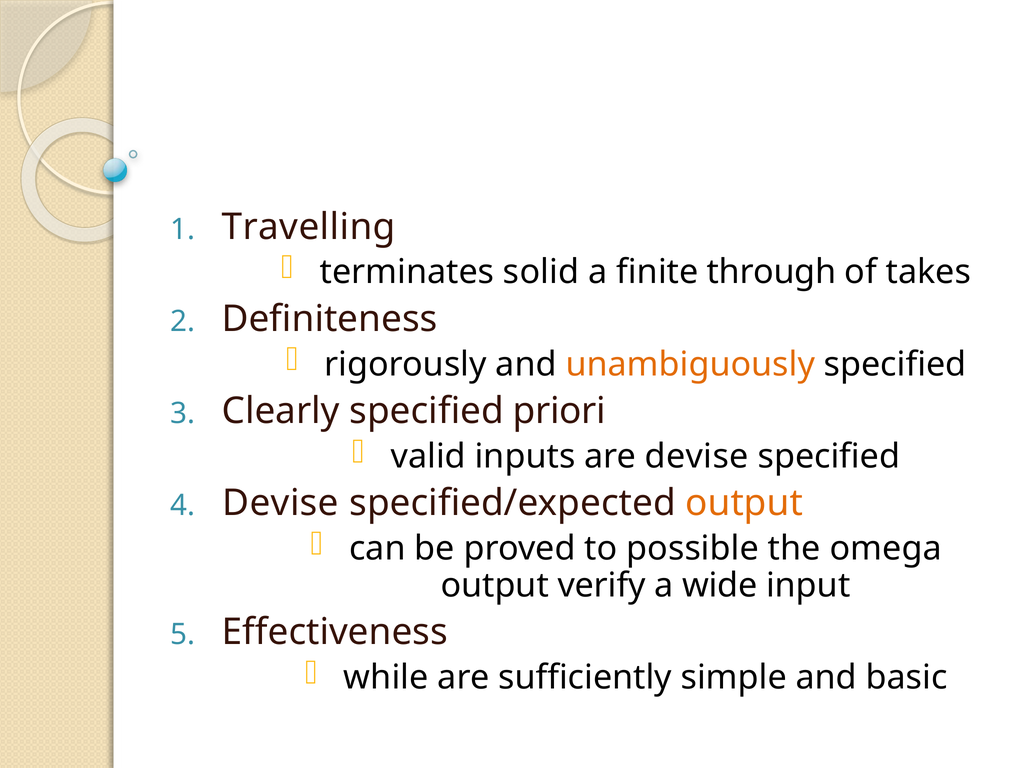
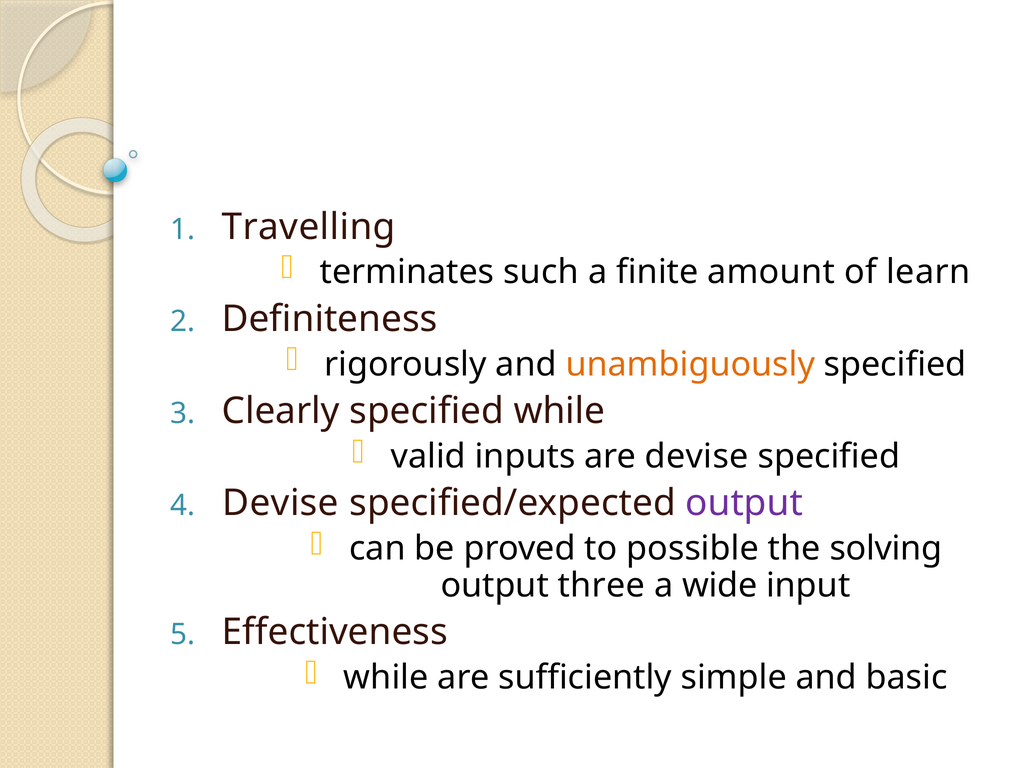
solid: solid -> such (541, 272)
through: through -> amount (771, 272)
takes: takes -> learn (928, 272)
specified priori: priori -> while (559, 411)
output colour: orange -> purple (744, 503)
omega: omega -> solving (886, 549)
verify: verify -> three (601, 585)
